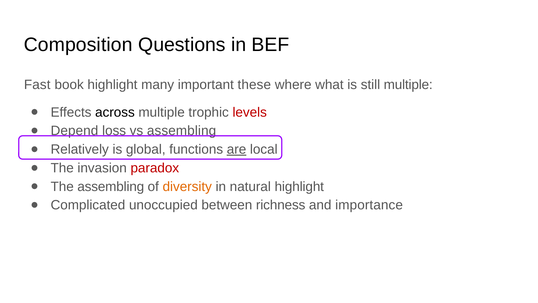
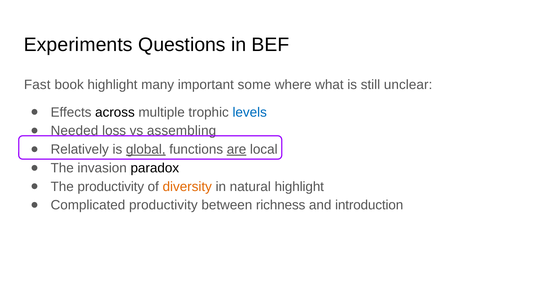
Composition: Composition -> Experiments (78, 45)
these: these -> some (254, 85)
still multiple: multiple -> unclear (408, 85)
levels colour: red -> blue (250, 112)
Depend: Depend -> Needed (74, 131)
global underline: none -> present (146, 149)
paradox colour: red -> black (155, 168)
The assembling: assembling -> productivity (111, 186)
Complicated unoccupied: unoccupied -> productivity (163, 205)
importance: importance -> introduction (369, 205)
